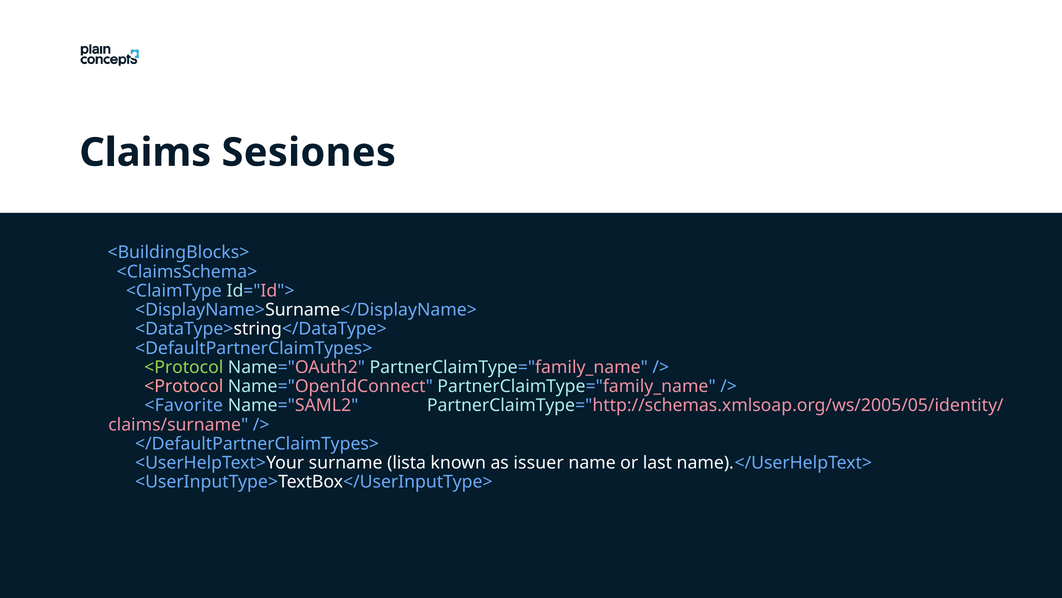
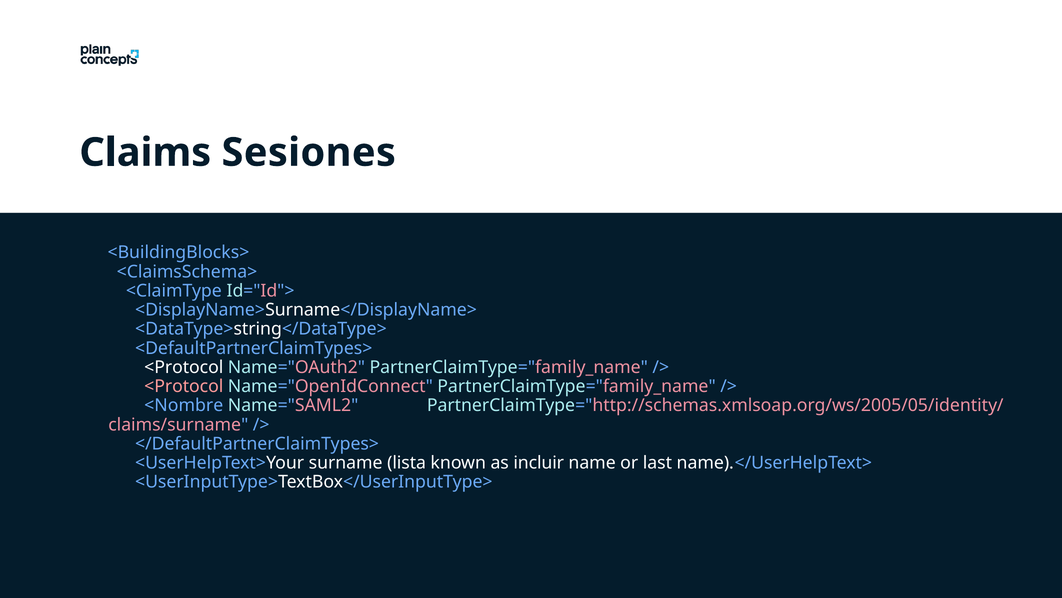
<Protocol colour: light green -> white (184, 367)
<Favorite: <Favorite -> <Nombre (184, 405)
issuer: issuer -> incluir (539, 462)
